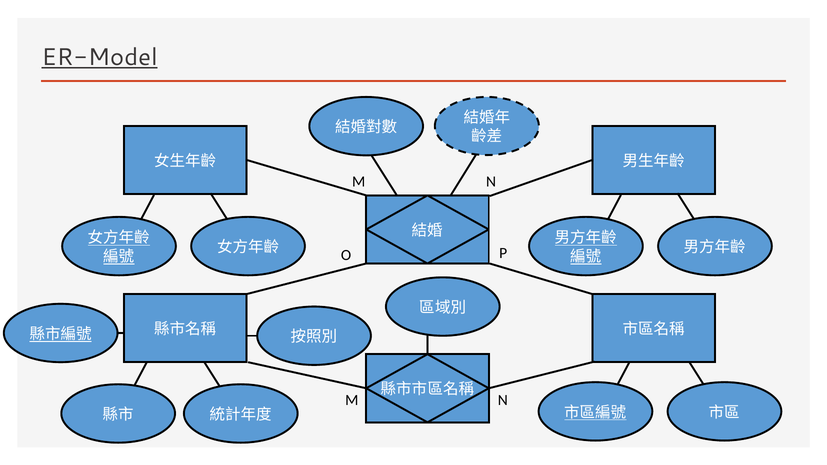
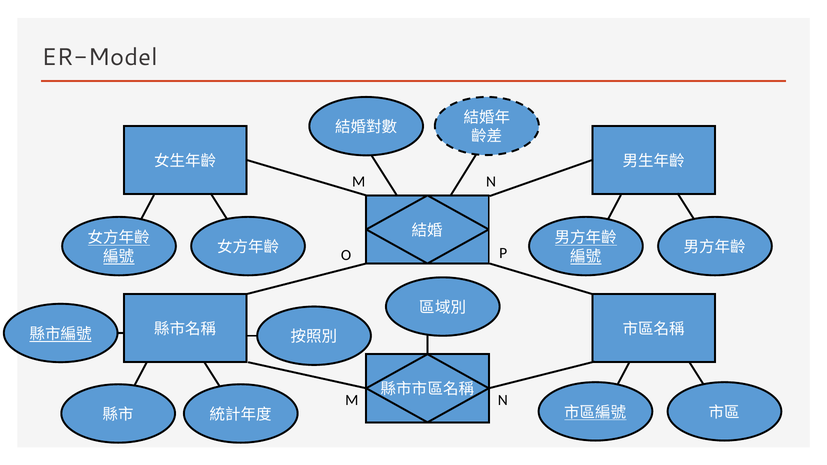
ER-Model underline: present -> none (100, 58)
